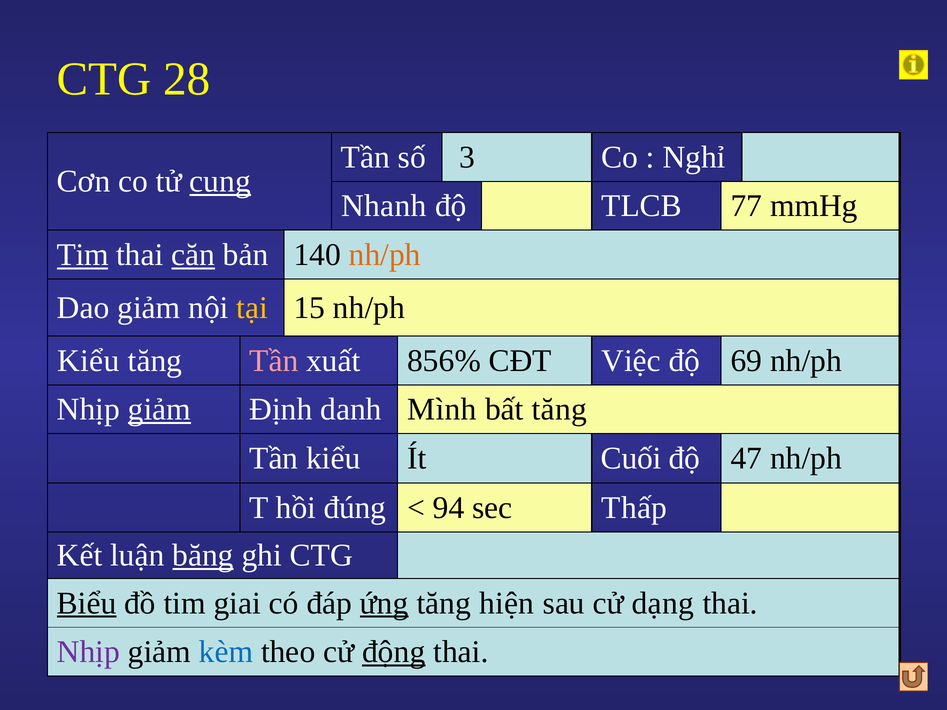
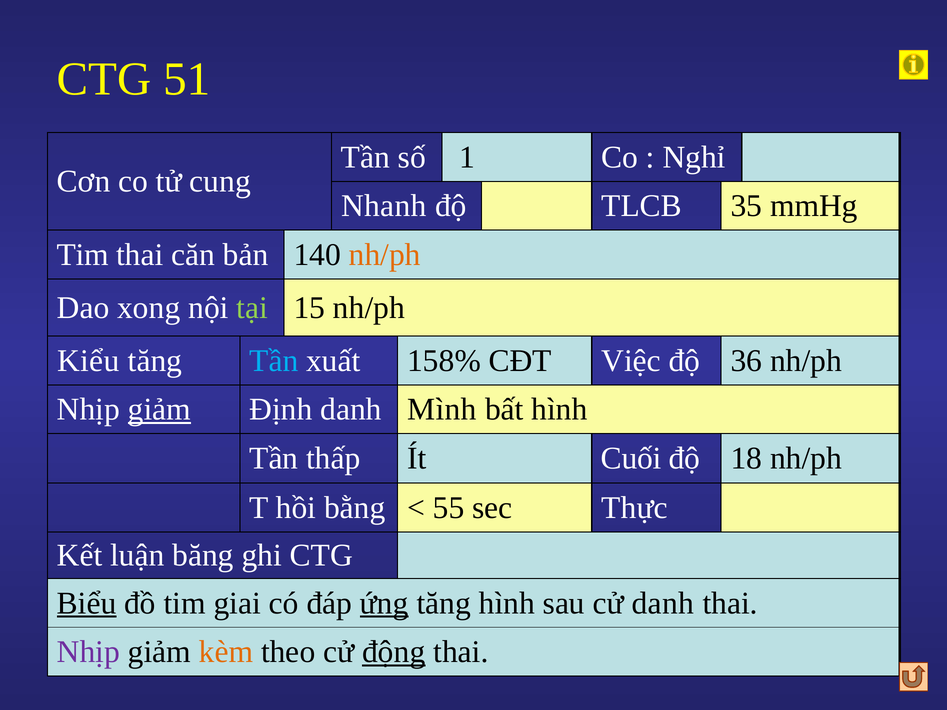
28: 28 -> 51 (187, 79)
3: 3 -> 1 (467, 157)
cung underline: present -> none (220, 182)
77: 77 -> 35 (746, 206)
Tim underline: present -> none (83, 255)
căn underline: present -> none (193, 255)
Dao giảm: giảm -> xong (149, 308)
tại colour: yellow -> light green (252, 308)
Tần colour: pink -> light blue (274, 361)
856%: 856% -> 158% (444, 361)
69: 69 -> 36 (746, 361)
bất tăng: tăng -> hình (559, 410)
Tần kiểu: kiểu -> thấp (333, 459)
47: 47 -> 18 (746, 459)
đúng: đúng -> bằng (355, 508)
94: 94 -> 55 (449, 508)
Thấp: Thấp -> Thực (634, 508)
băng underline: present -> none (203, 556)
tăng hiện: hiện -> hình (507, 603)
cử dạng: dạng -> danh (663, 603)
kèm colour: blue -> orange (226, 652)
